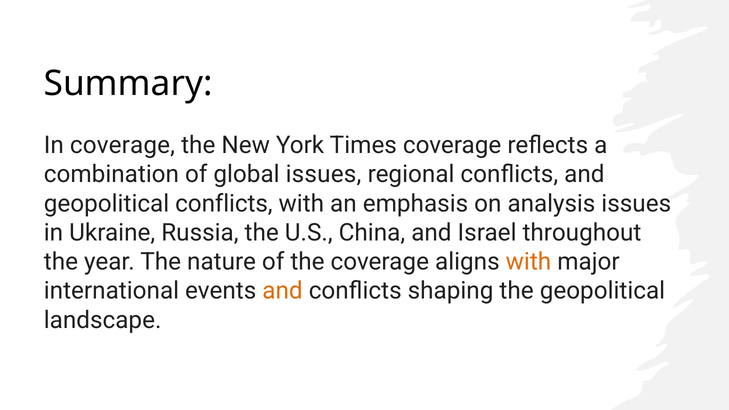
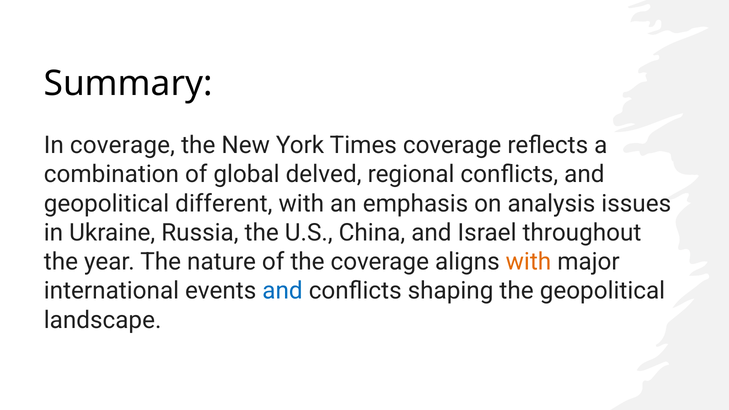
global issues: issues -> delved (324, 174)
geopolitical conflicts: conflicts -> different (224, 204)
and colour: orange -> blue (283, 291)
